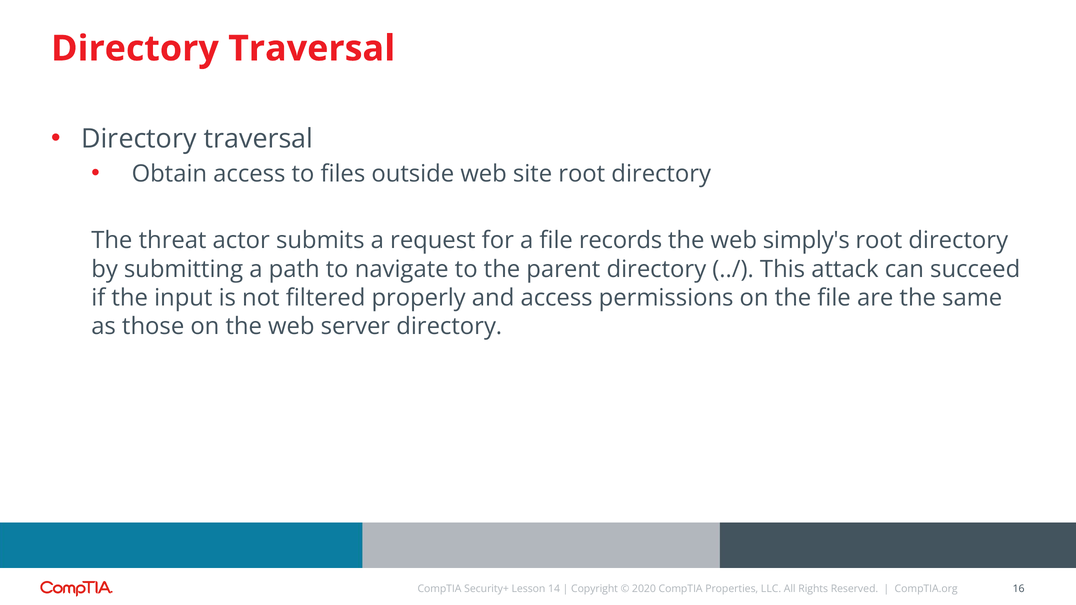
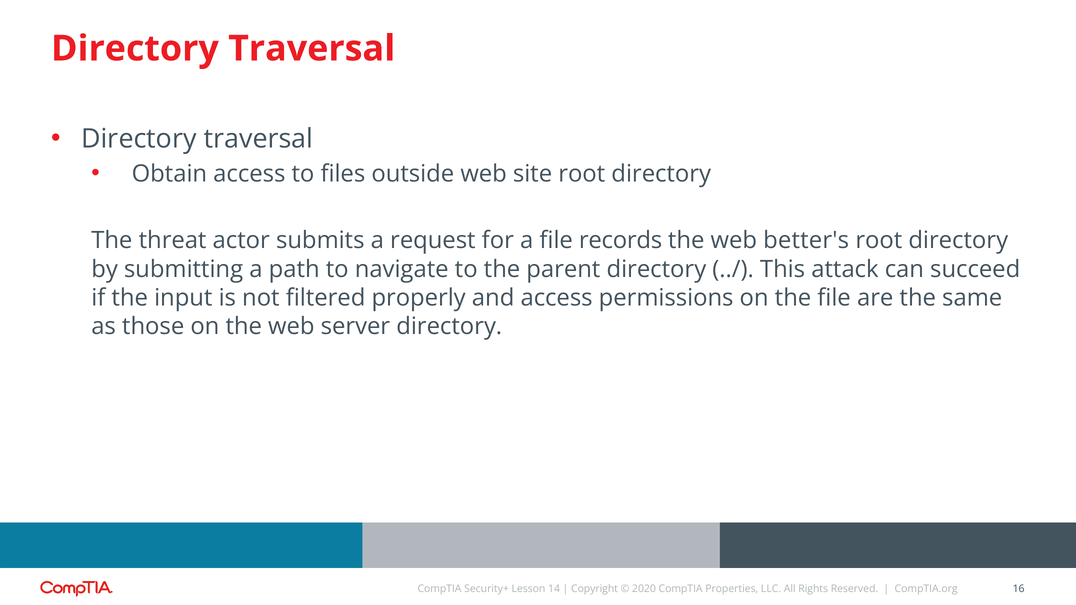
simply's: simply's -> better's (806, 241)
